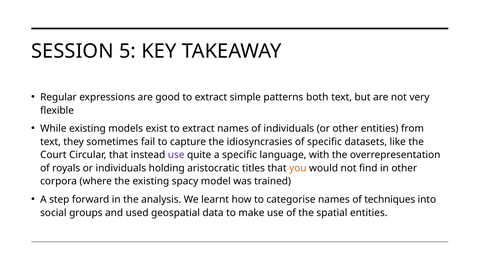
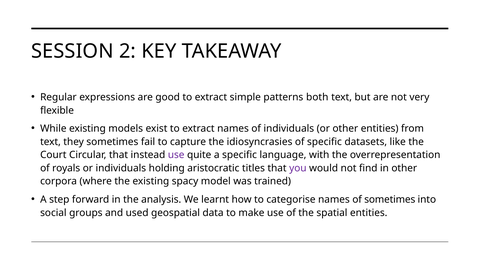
5: 5 -> 2 (127, 51)
you colour: orange -> purple (298, 168)
of techniques: techniques -> sometimes (390, 200)
